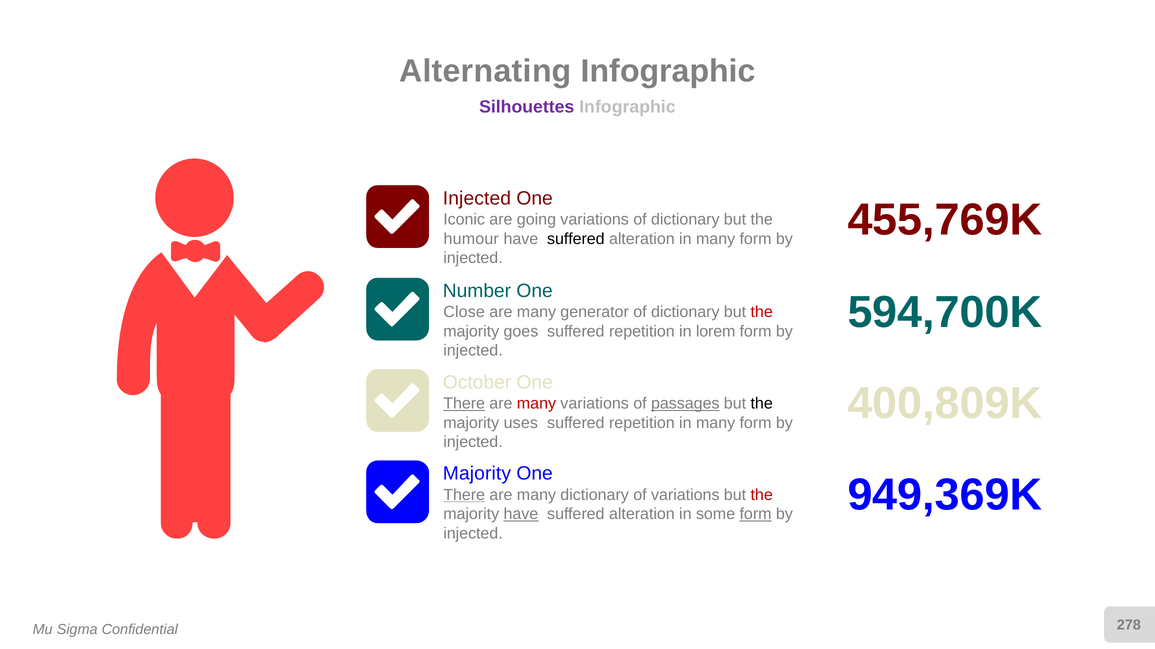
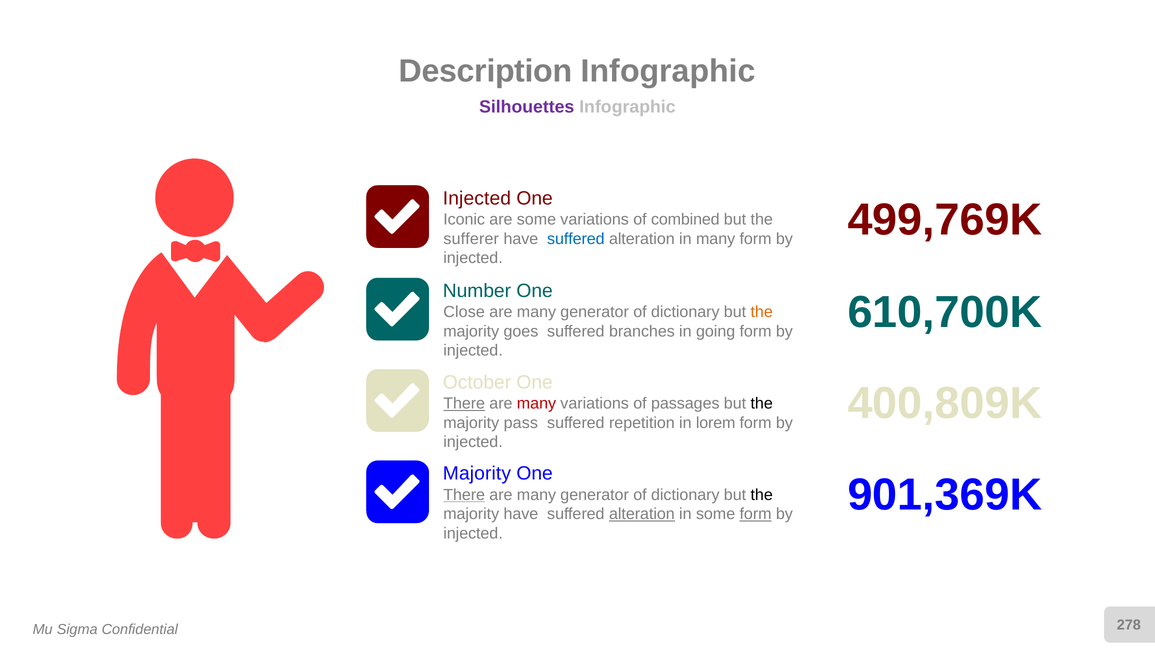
Alternating: Alternating -> Description (486, 71)
455,769K: 455,769K -> 499,769K (945, 220)
are going: going -> some (536, 220)
variations of dictionary: dictionary -> combined (685, 220)
humour: humour -> sufferer (471, 239)
suffered colour: black -> blue (576, 239)
594,700K: 594,700K -> 610,700K (945, 313)
the colour: red -> orange (762, 312)
repetition: repetition -> branches (642, 332)
lorem: lorem -> going (716, 332)
passages underline: present -> none (685, 404)
uses: uses -> pass (521, 423)
many: many -> lorem (716, 423)
949,369K: 949,369K -> 901,369K (945, 496)
dictionary: dictionary -> generator (595, 495)
variations: variations -> dictionary (685, 495)
the colour: red -> black (762, 495)
have underline: present -> none (521, 515)
alteration underline: none -> present (642, 515)
